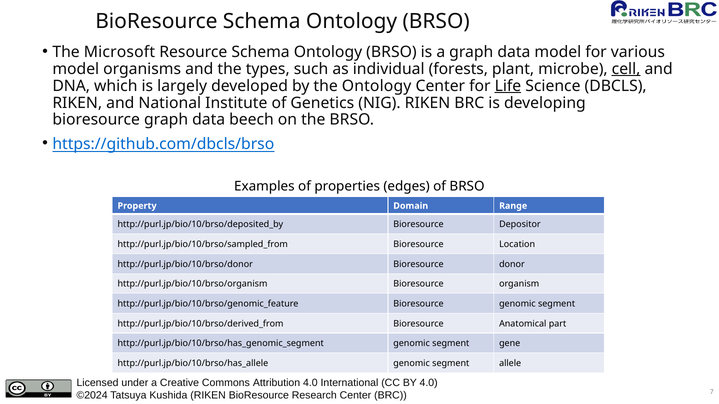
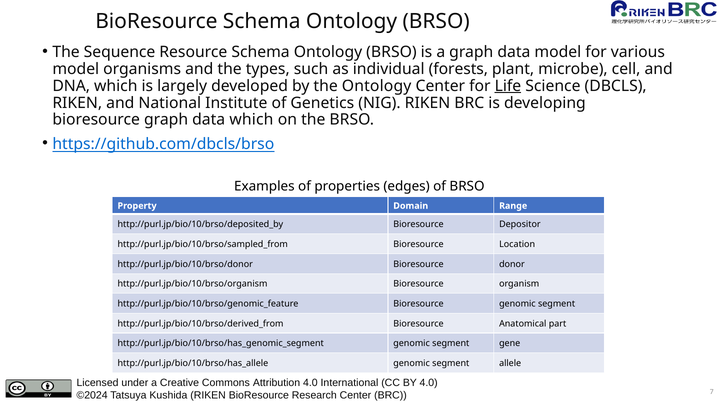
Microsoft: Microsoft -> Sequence (120, 52)
cell underline: present -> none (626, 69)
data beech: beech -> which (251, 120)
